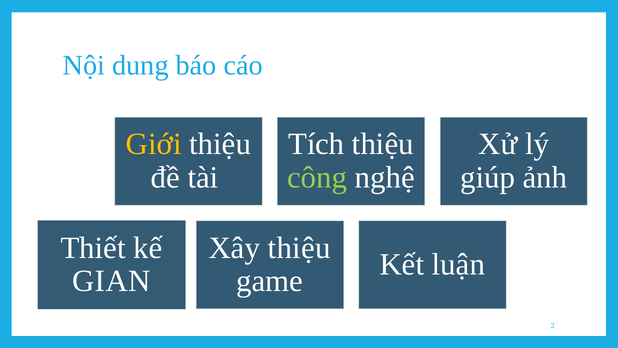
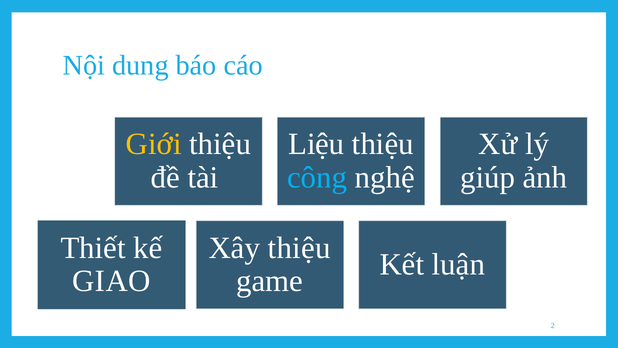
Tích: Tích -> Liệu (316, 144)
công colour: light green -> light blue (317, 178)
GIAN: GIAN -> GIAO (111, 281)
